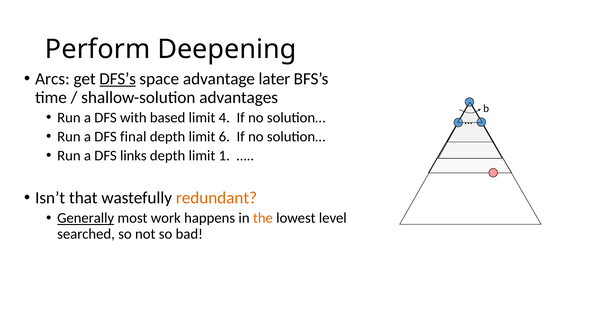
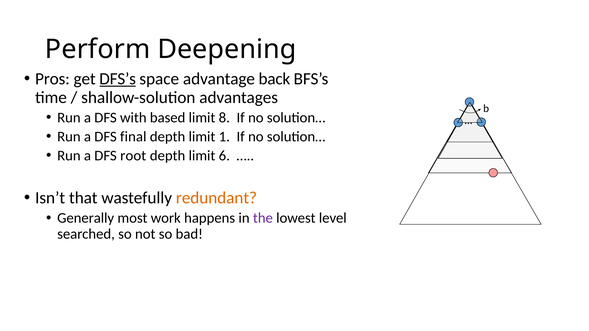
Arcs: Arcs -> Pros (52, 79)
later: later -> back (274, 79)
4: 4 -> 8 (224, 118)
6: 6 -> 1 (224, 137)
links: links -> root (133, 156)
1: 1 -> 6 (224, 156)
Generally underline: present -> none (86, 218)
the colour: orange -> purple (263, 218)
